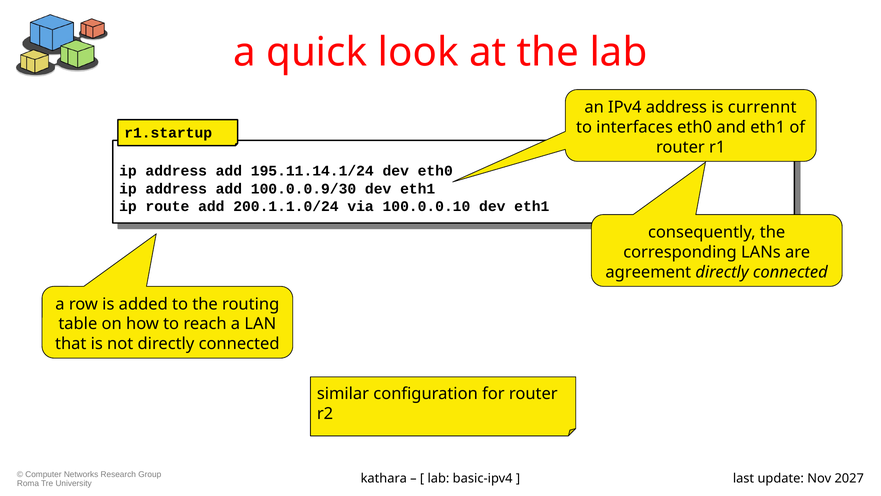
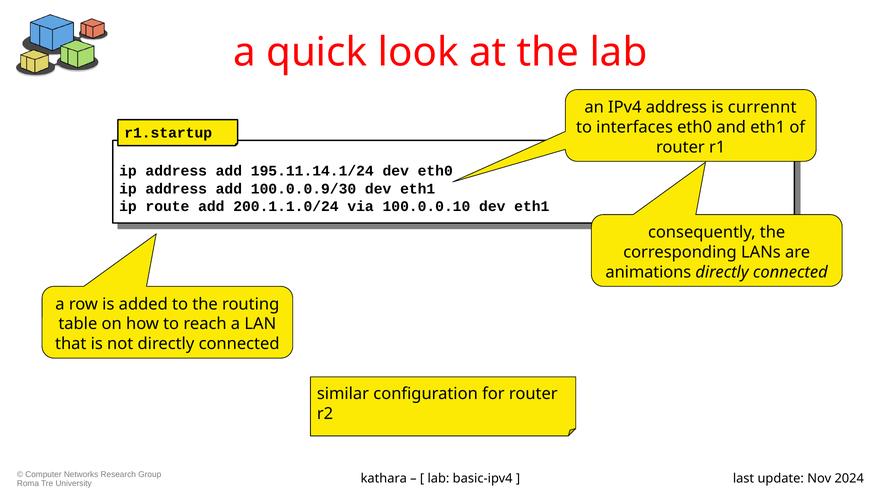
agreement: agreement -> animations (648, 272)
2027: 2027 -> 2024 (849, 478)
